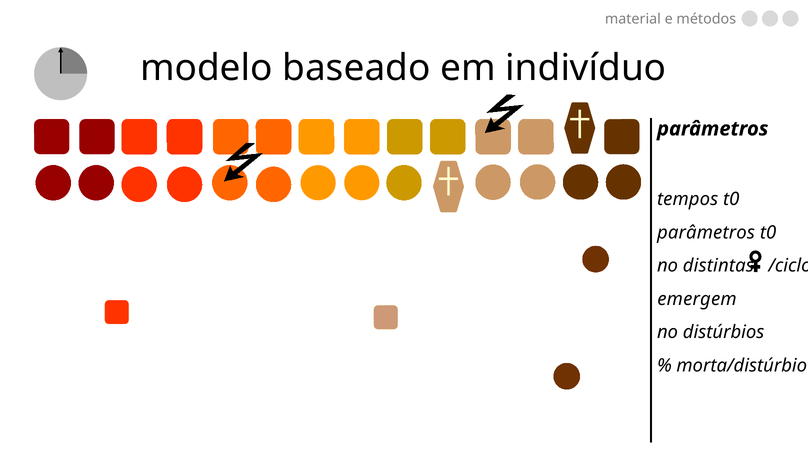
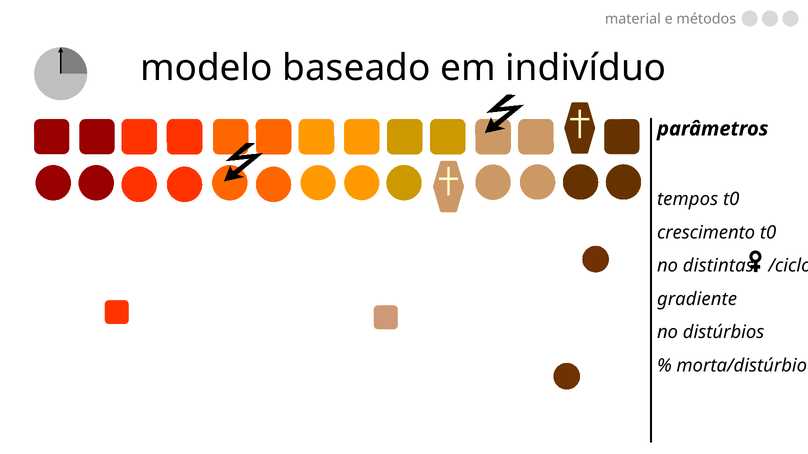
parâmetros: parâmetros -> crescimento (706, 233)
emergem: emergem -> gradiente (697, 299)
